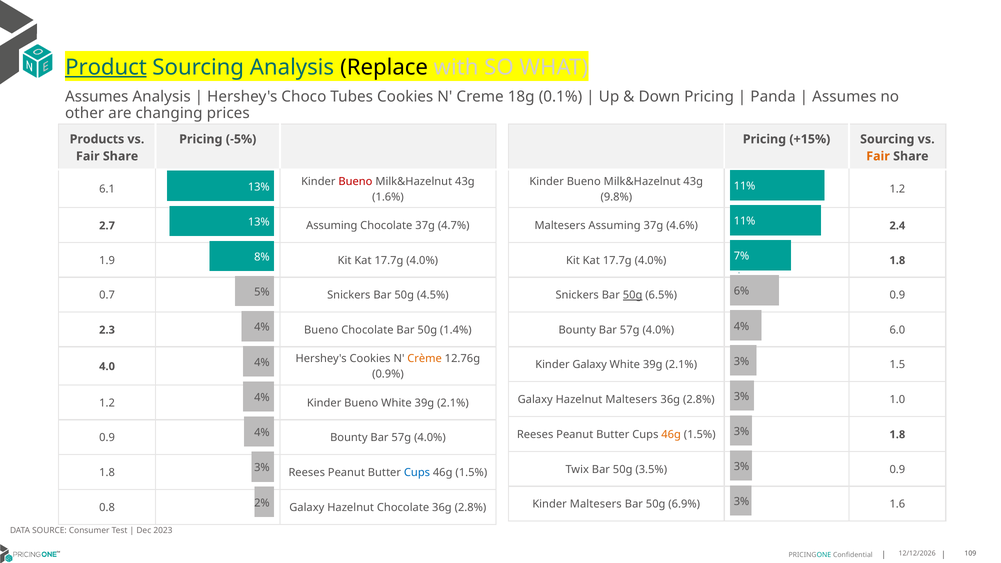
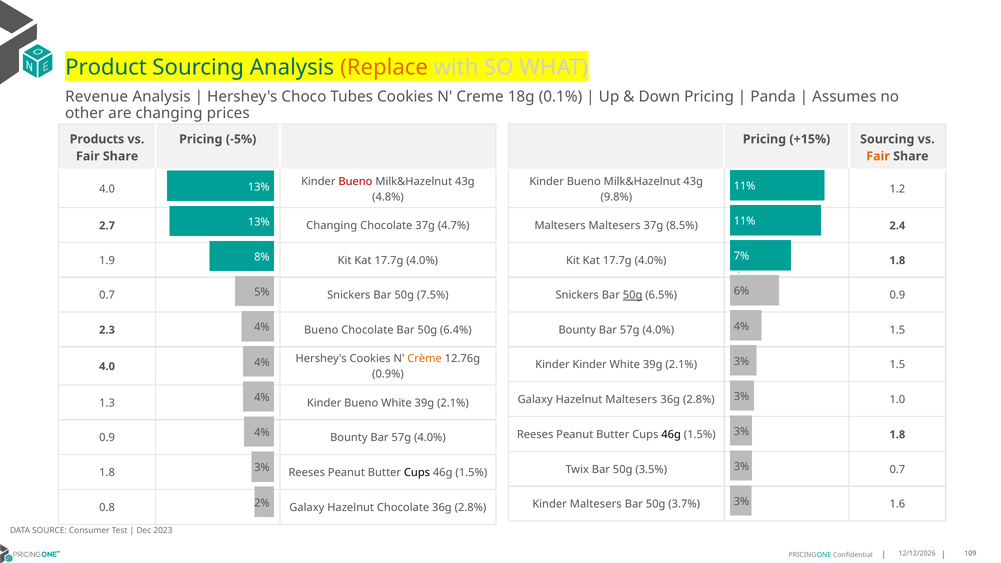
Product underline: present -> none (106, 67)
Replace colour: black -> orange (384, 67)
Assumes: Assumes -> Revenue (97, 97)
6.1: 6.1 -> 4.0 (107, 189)
1.6%: 1.6% -> 4.8% (388, 197)
Maltesers Assuming: Assuming -> Maltesers (615, 226)
4.6%: 4.6% -> 8.5% (682, 226)
2.7 Assuming: Assuming -> Changing (332, 226)
4.5%: 4.5% -> 7.5% (433, 295)
4.0% 6.0: 6.0 -> 1.5 (897, 330)
1.4%: 1.4% -> 6.4% (456, 330)
Kinder Galaxy: Galaxy -> Kinder (590, 365)
1.2: 1.2 -> 1.3 (107, 403)
46g colour: orange -> black (671, 435)
3.5% 0.9: 0.9 -> 0.7 (897, 470)
Cups colour: blue -> black (417, 473)
6.9%: 6.9% -> 3.7% (684, 504)
